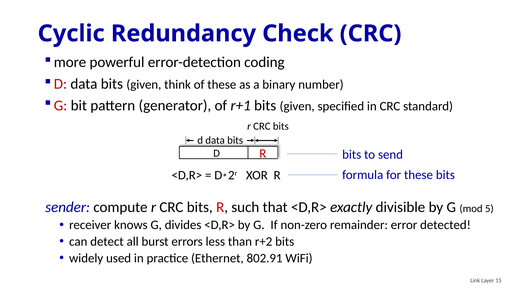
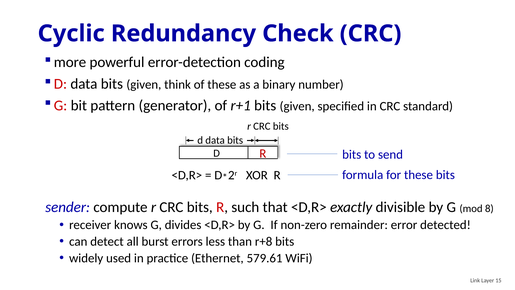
5: 5 -> 8 (489, 208)
r+2: r+2 -> r+8 (264, 241)
802.91: 802.91 -> 579.61 (265, 258)
